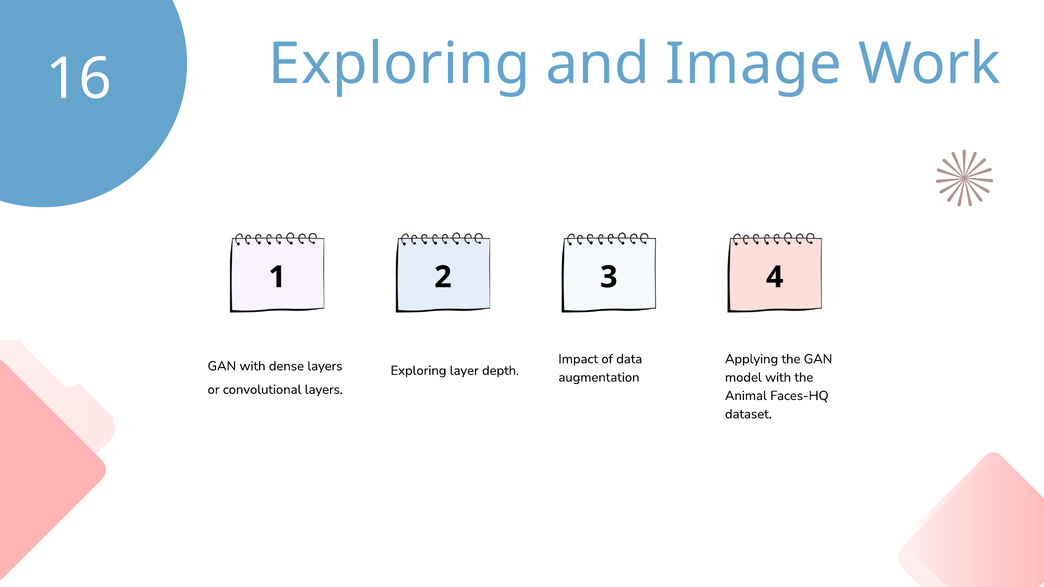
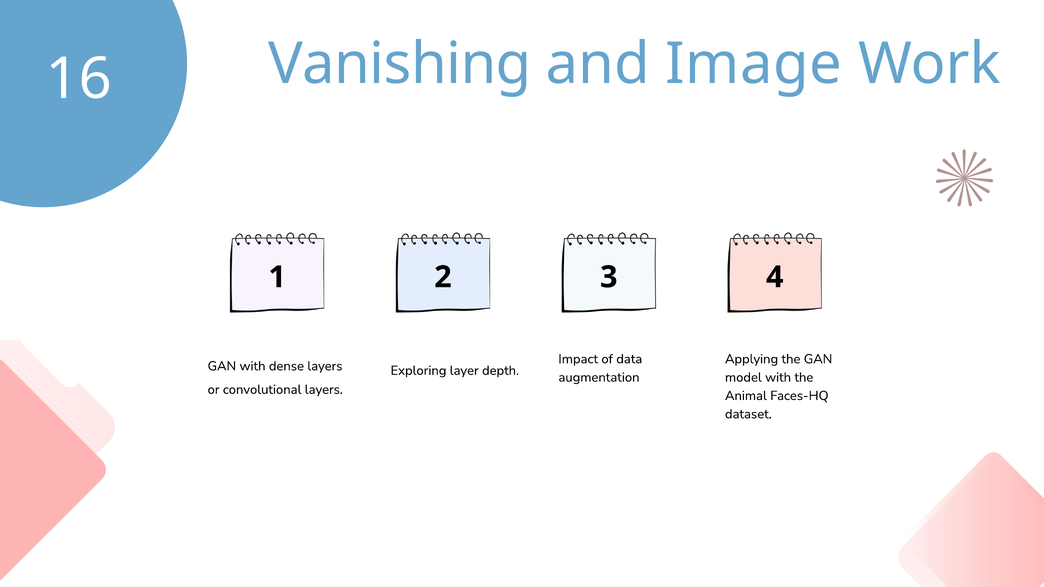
Exploring: Exploring -> Vanishing (400, 64)
